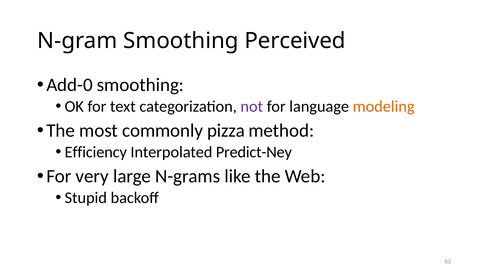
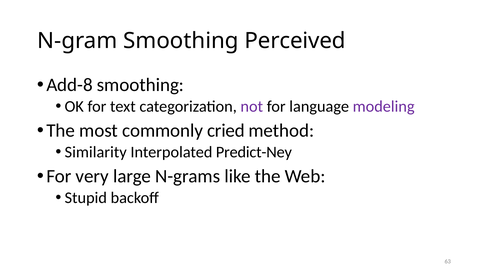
Add-0: Add-0 -> Add-8 (69, 85)
modeling colour: orange -> purple (384, 107)
pizza: pizza -> cried (226, 131)
Efficiency: Efficiency -> Similarity (96, 152)
